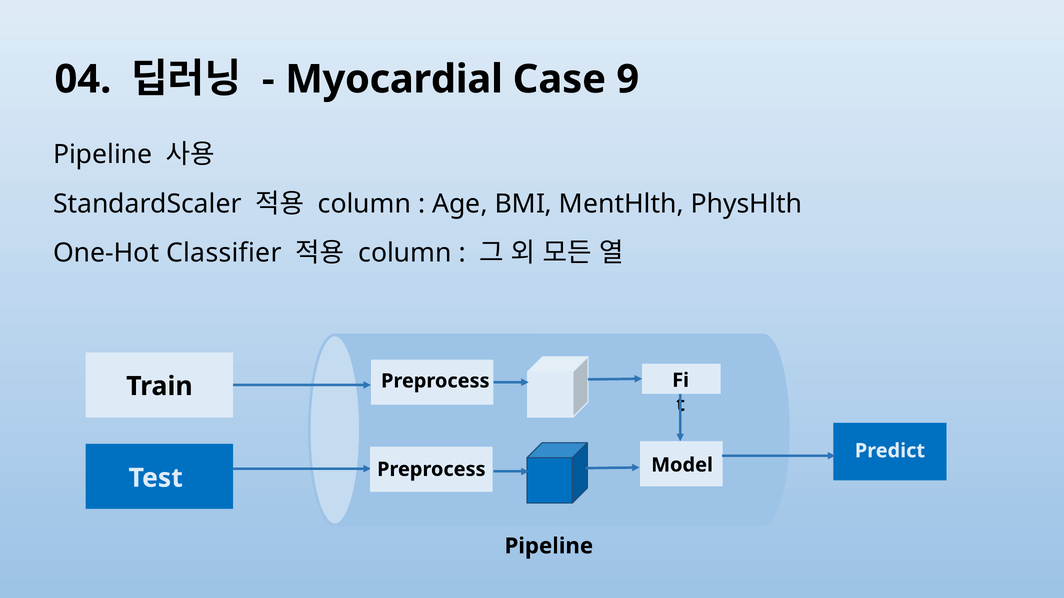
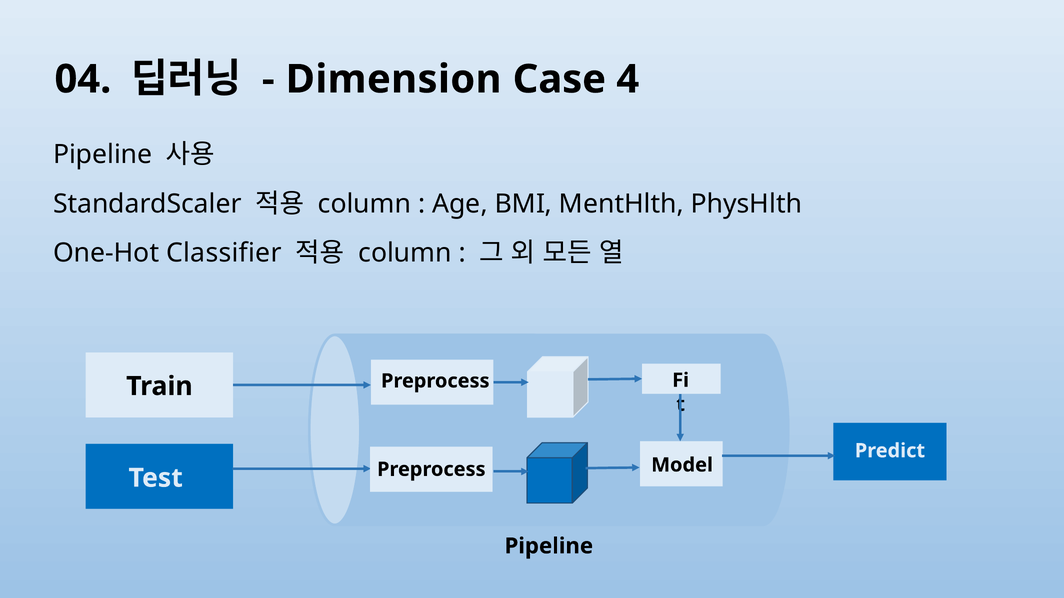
Myocardial: Myocardial -> Dimension (394, 79)
9: 9 -> 4 (628, 79)
